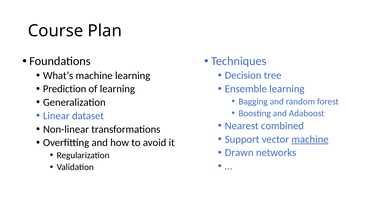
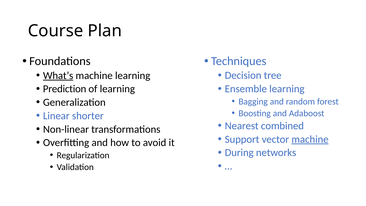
What’s underline: none -> present (58, 75)
dataset: dataset -> shorter (88, 116)
Drawn: Drawn -> During (239, 153)
